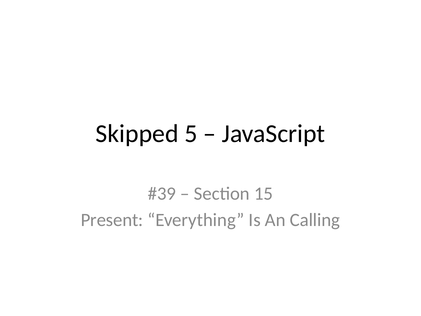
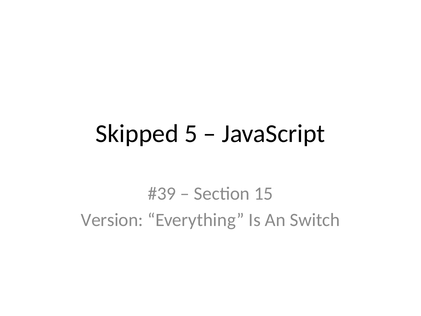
Present: Present -> Version (112, 220)
Calling: Calling -> Switch (315, 220)
